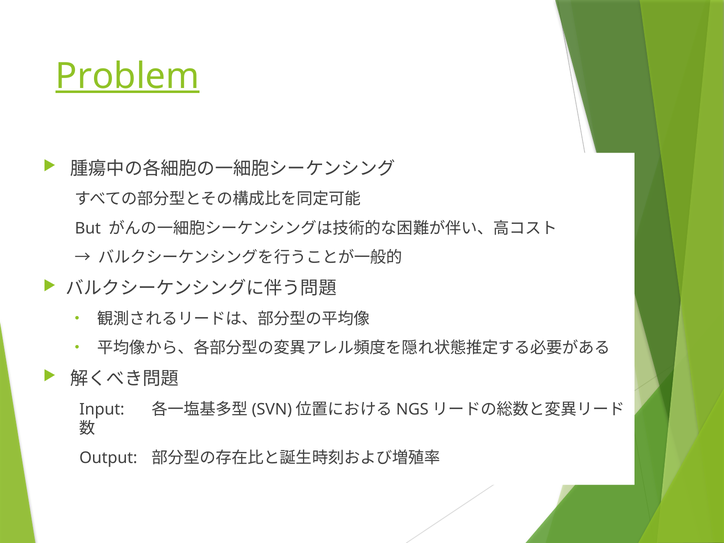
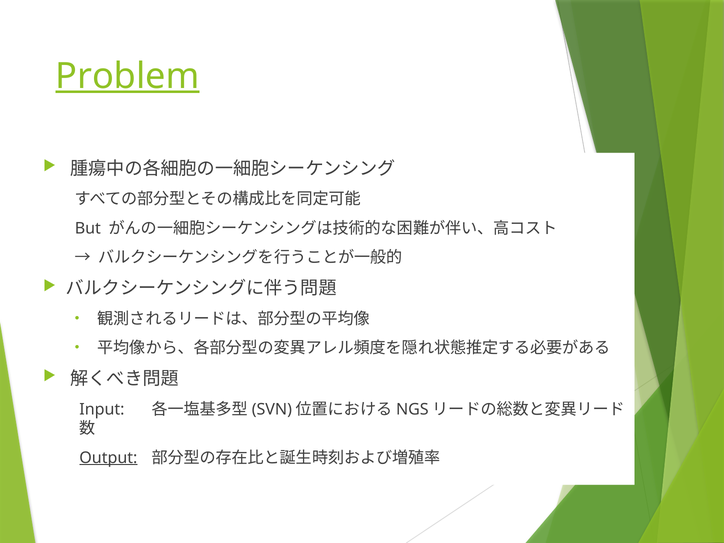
Output underline: none -> present (108, 458)
